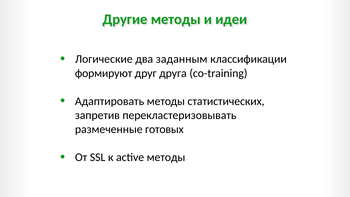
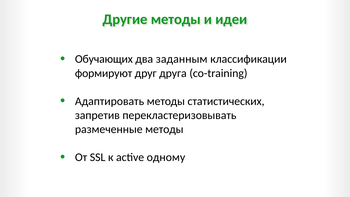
Логические: Логические -> Обучающих (104, 59)
размеченные готовых: готовых -> методы (164, 129)
active методы: методы -> одному (166, 157)
